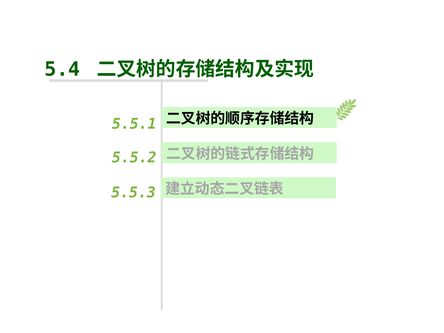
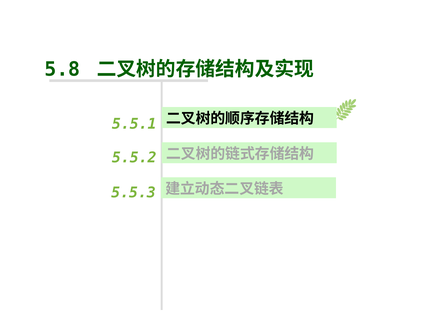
5.4: 5.4 -> 5.8 (62, 69)
